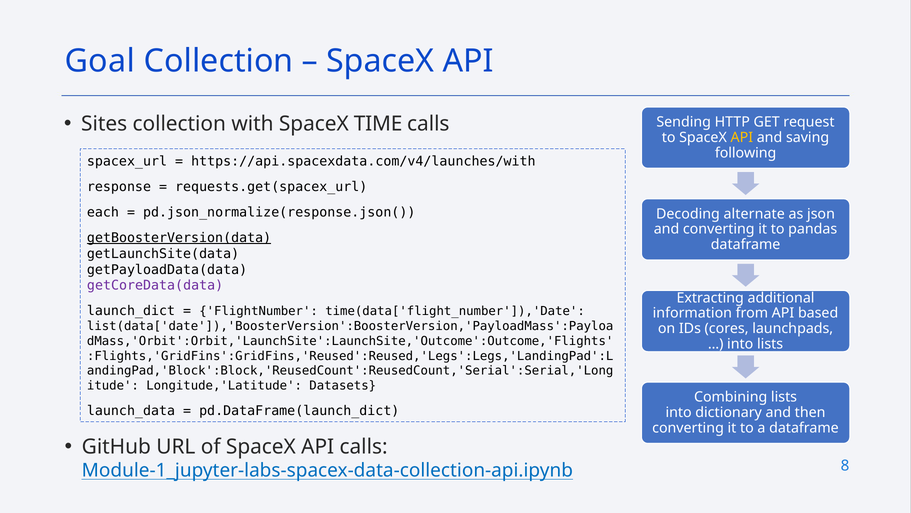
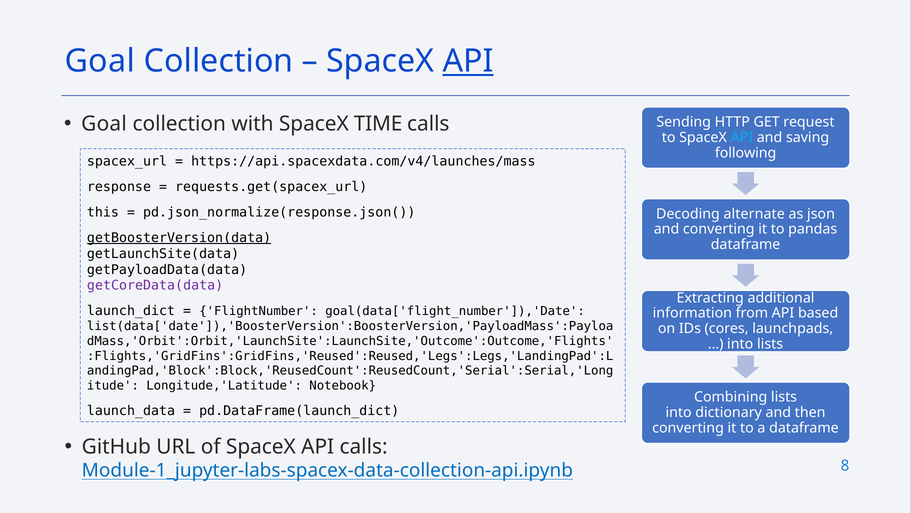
API underline: none -> present (468, 61)
Sites: Sites -> Goal (104, 124)
API colour: yellow -> light blue (742, 137)
https://api.spacexdata.com/v4/launches/with: https://api.spacexdata.com/v4/launches/with -> https://api.spacexdata.com/v4/launches/mass (363, 161)
each: each -> this (103, 212)
time(data['flight_number']),'Date: time(data['flight_number']),'Date -> goal(data['flight_number']),'Date (455, 311)
Datasets: Datasets -> Notebook (343, 385)
